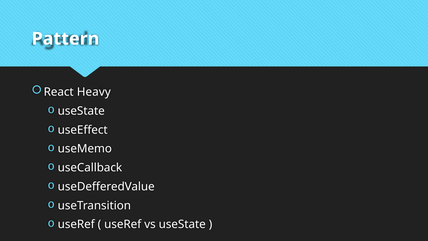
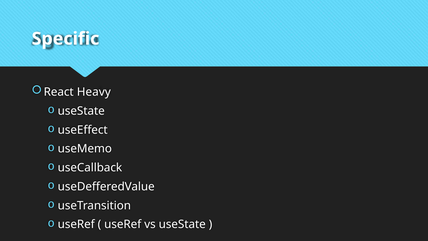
Pattern: Pattern -> Specific (65, 39)
